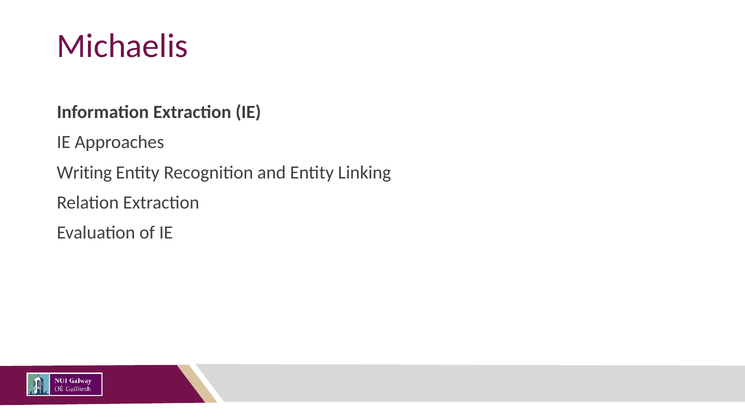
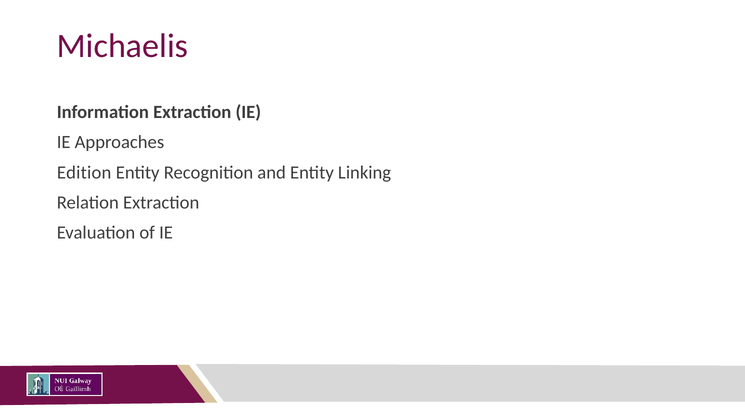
Writing: Writing -> Edition (84, 172)
